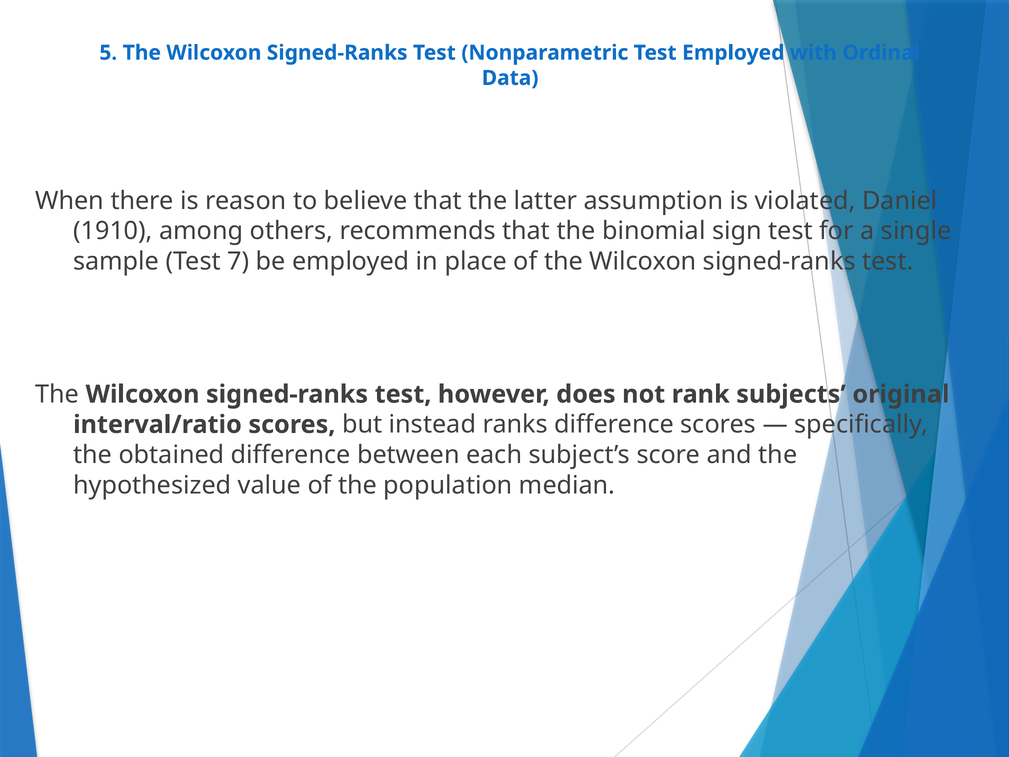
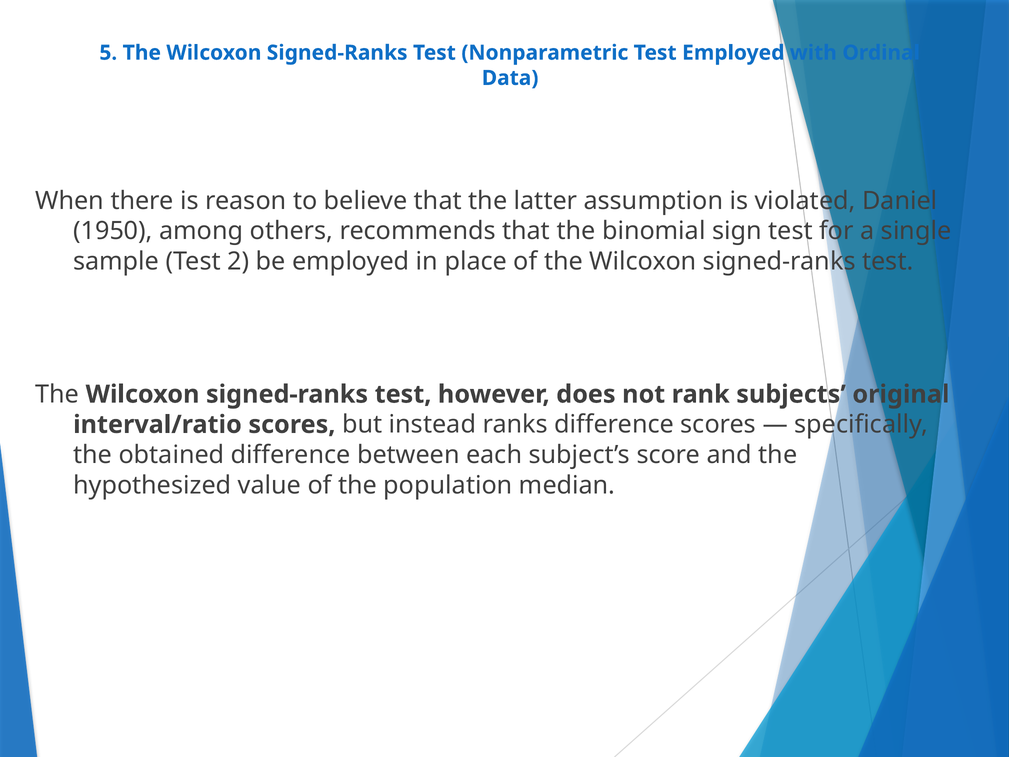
1910: 1910 -> 1950 (113, 231)
7: 7 -> 2 (238, 261)
